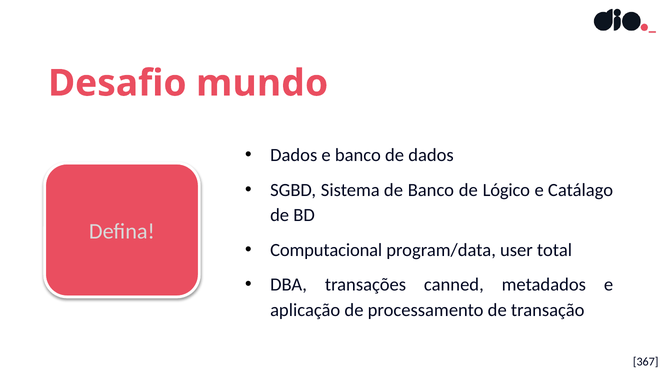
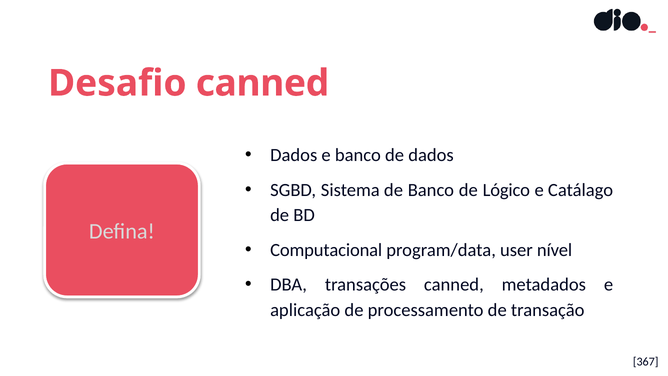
Desafio mundo: mundo -> canned (262, 83)
total: total -> nível (555, 250)
